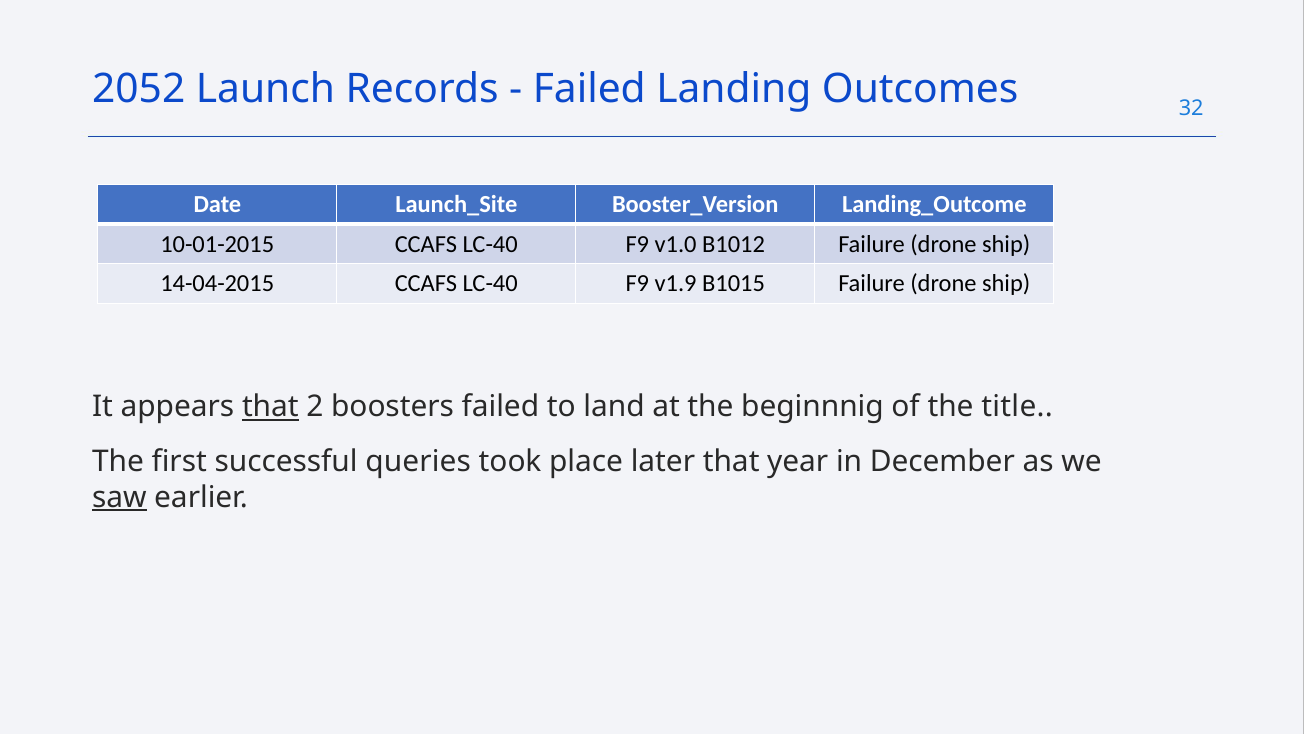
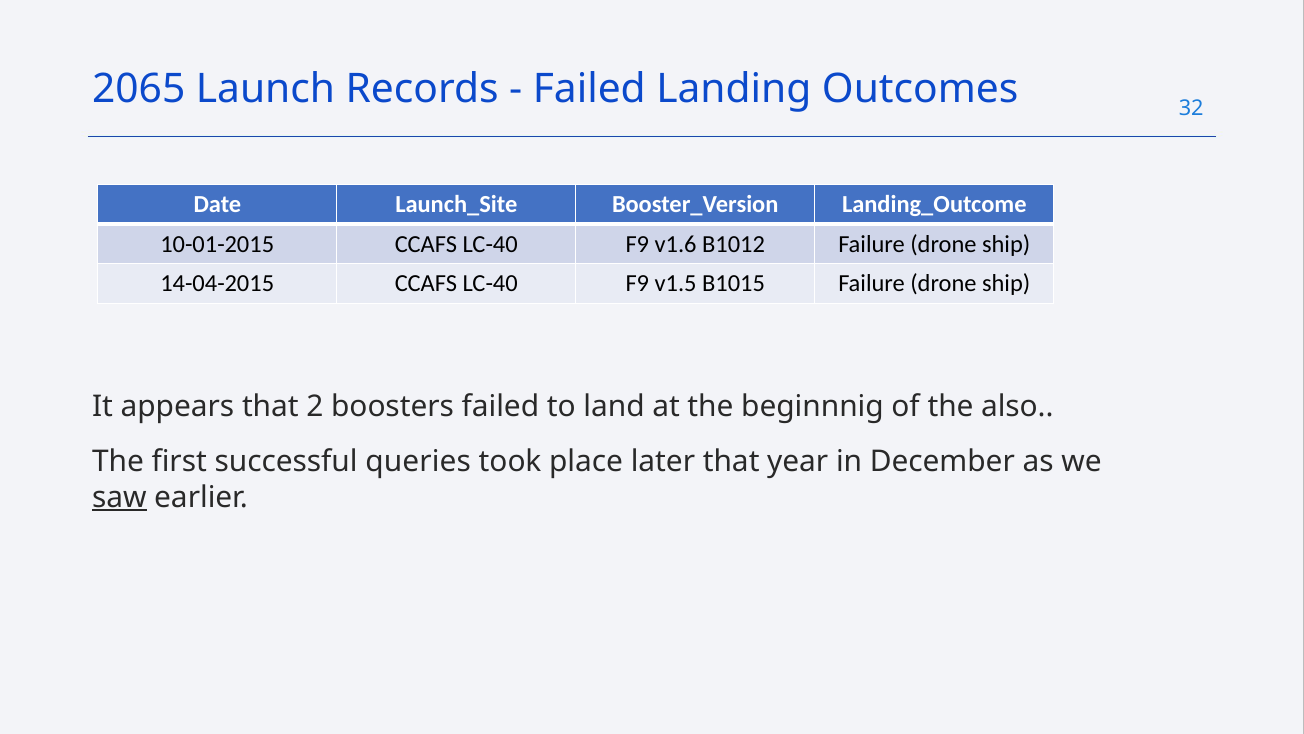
2052: 2052 -> 2065 (139, 89)
v1.0: v1.0 -> v1.6 (676, 244)
v1.9: v1.9 -> v1.5 (676, 284)
that underline: present -> none (270, 407)
title: title -> also (1017, 407)
